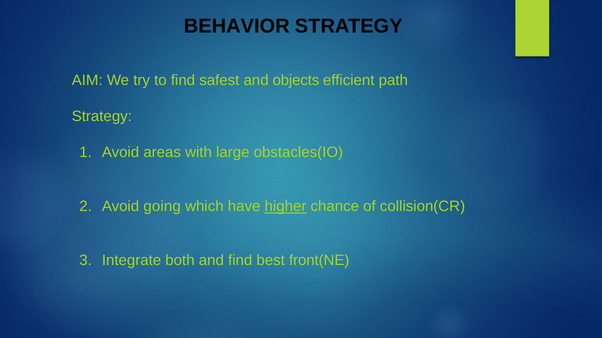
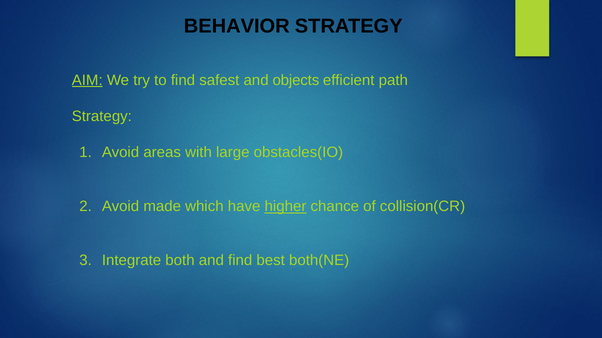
AIM underline: none -> present (87, 80)
going: going -> made (162, 207)
front(NE: front(NE -> both(NE (319, 261)
